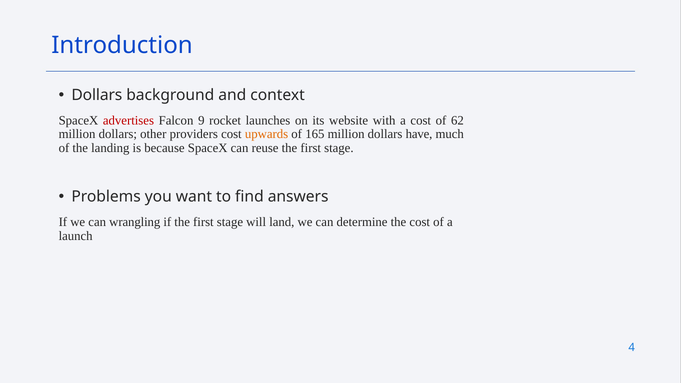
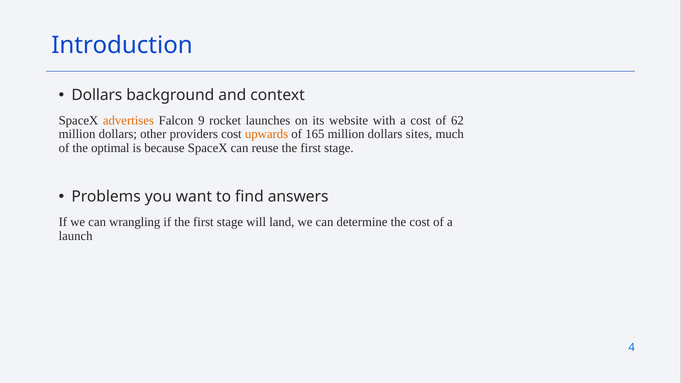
advertises colour: red -> orange (128, 120)
have: have -> sites (419, 134)
landing: landing -> optimal (110, 148)
